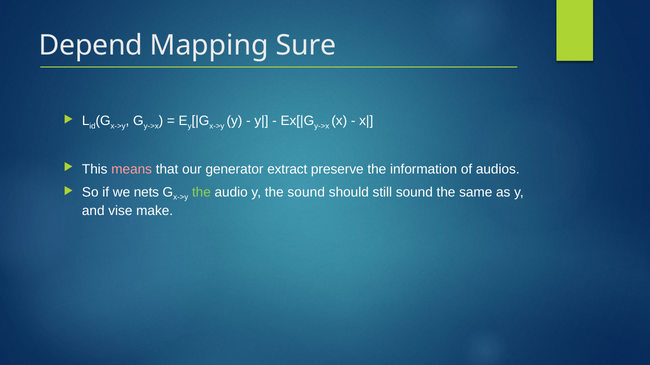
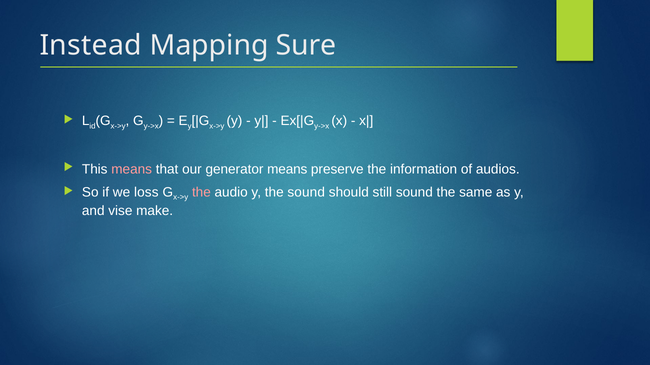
Depend: Depend -> Instead (91, 46)
generator extract: extract -> means (287, 169)
nets: nets -> loss (146, 192)
the colour: light green -> pink (201, 192)
